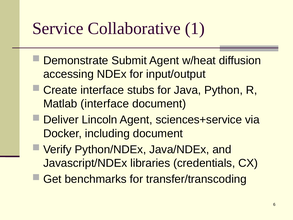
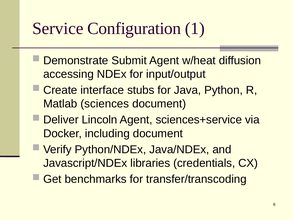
Collaborative: Collaborative -> Configuration (134, 28)
Matlab interface: interface -> sciences (105, 104)
